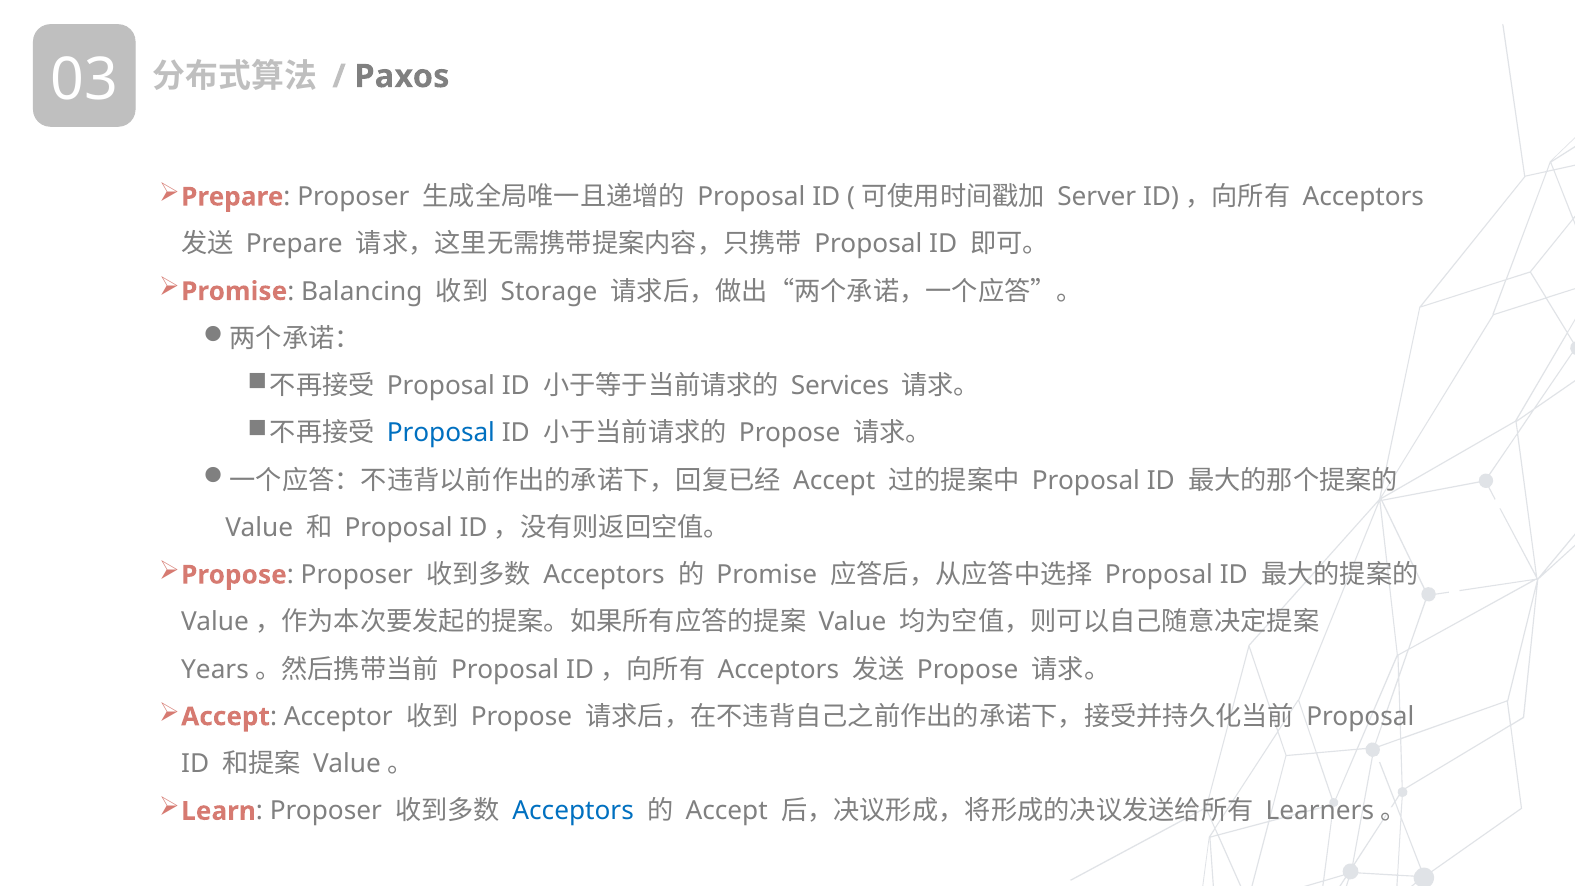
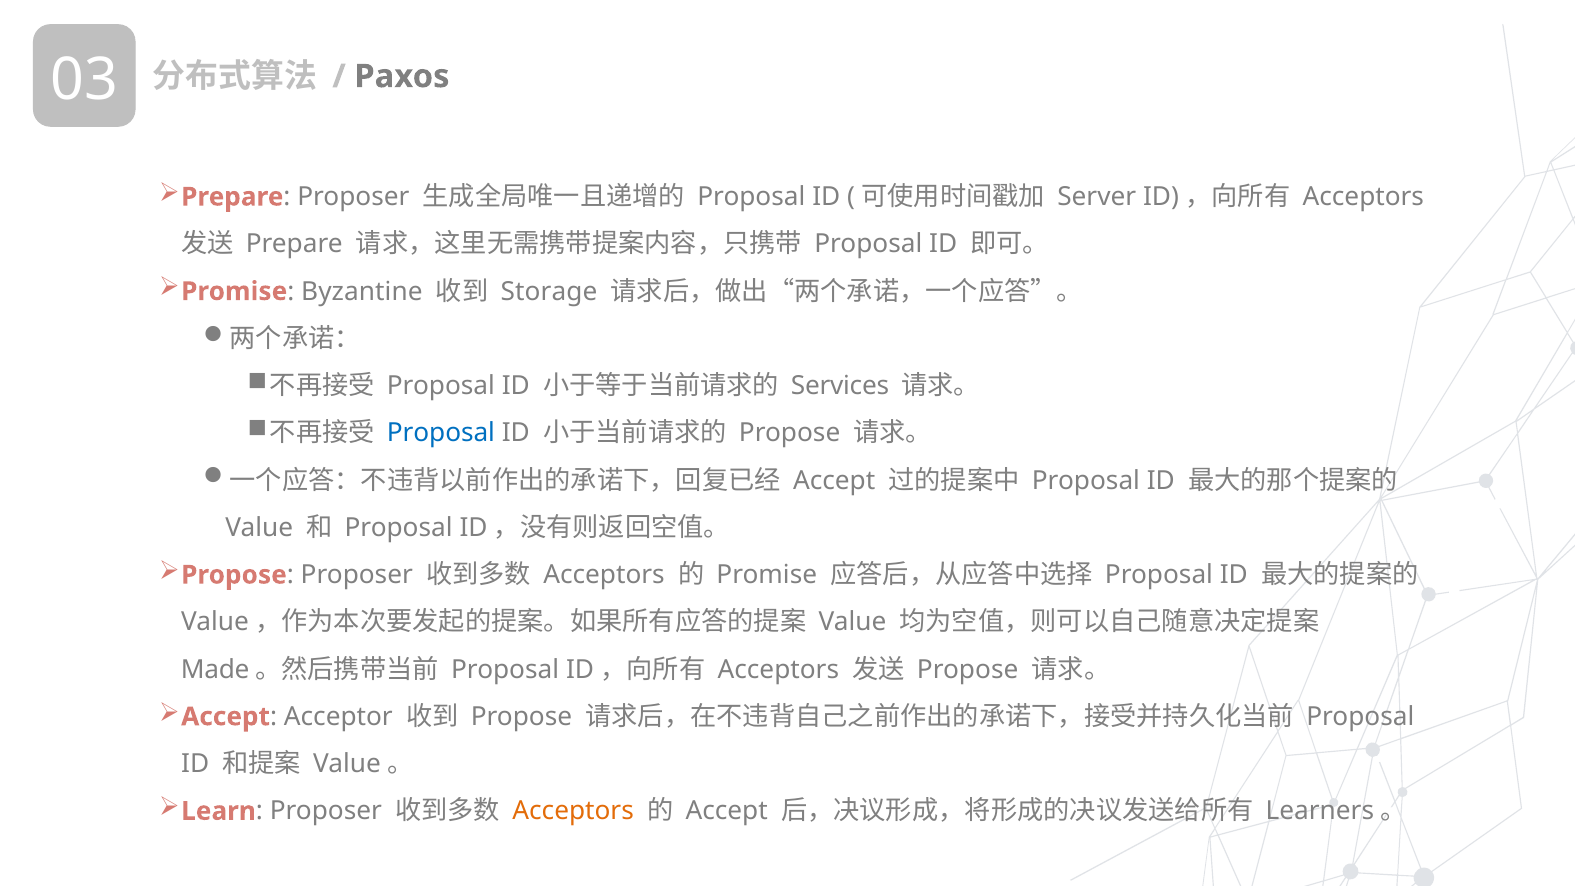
Balancing: Balancing -> Byzantine (362, 291)
Years: Years -> Made (215, 669)
Acceptors colour: blue -> orange (573, 811)
